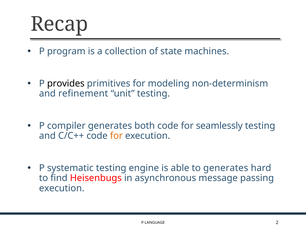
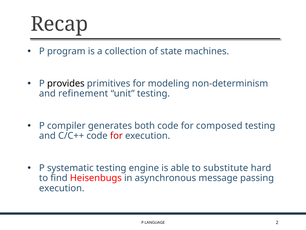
seamlessly: seamlessly -> composed (219, 125)
for colour: orange -> red (116, 136)
to generates: generates -> substitute (226, 168)
